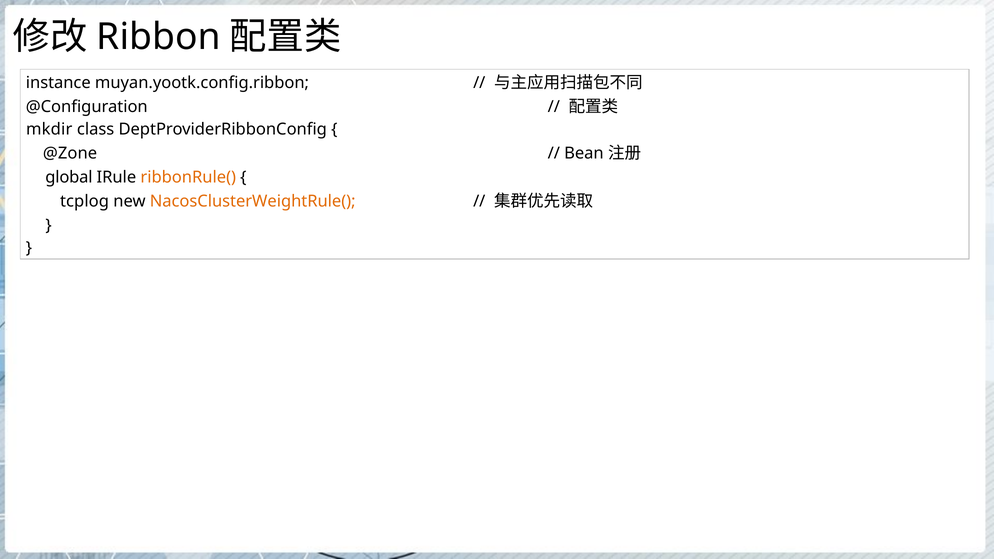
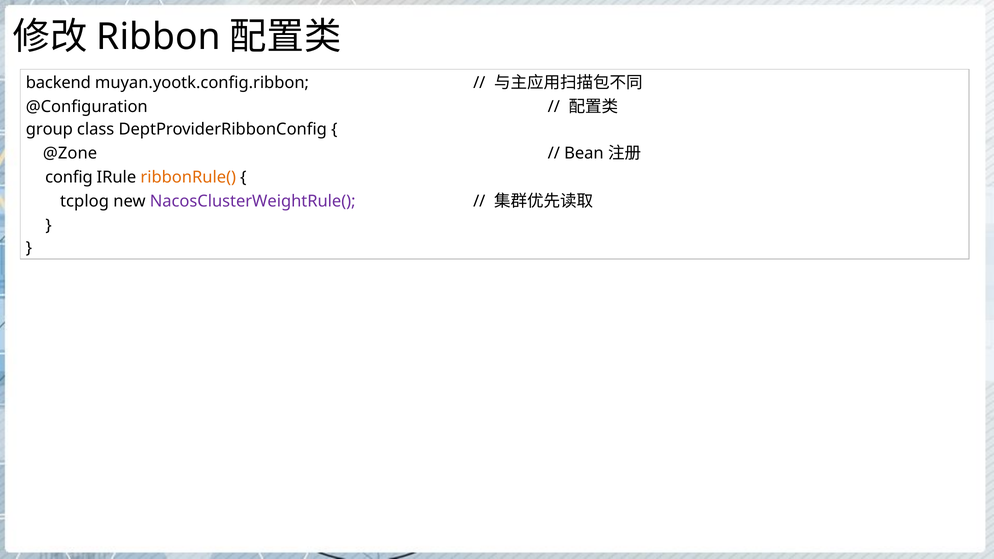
instance: instance -> backend (58, 83)
mkdir: mkdir -> group (49, 129)
global: global -> config (69, 177)
NacosClusterWeightRule( colour: orange -> purple (253, 201)
